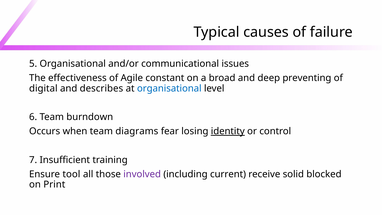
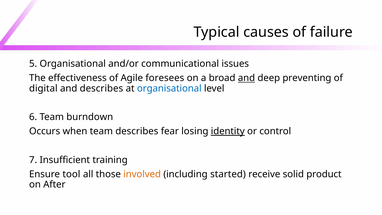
constant: constant -> foresees (165, 78)
and underline: none -> present (246, 78)
team diagrams: diagrams -> describes (137, 131)
involved colour: purple -> orange (142, 174)
current: current -> started (228, 174)
blocked: blocked -> product (324, 174)
Print: Print -> After (54, 184)
